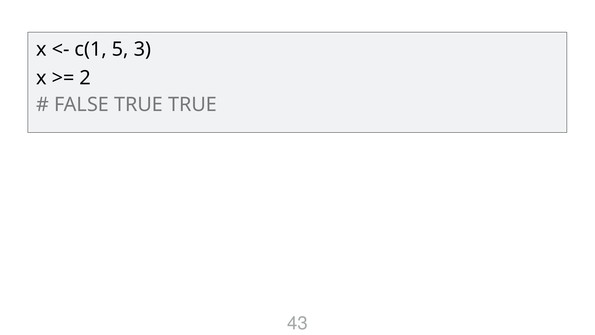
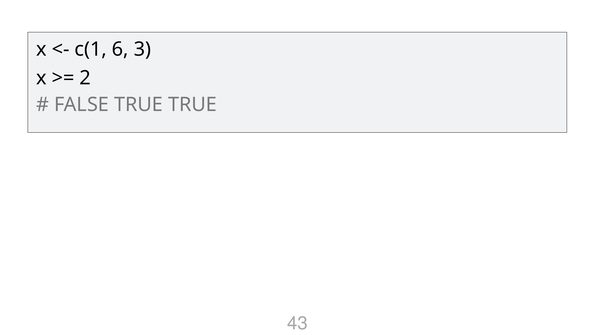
5: 5 -> 6 (120, 49)
